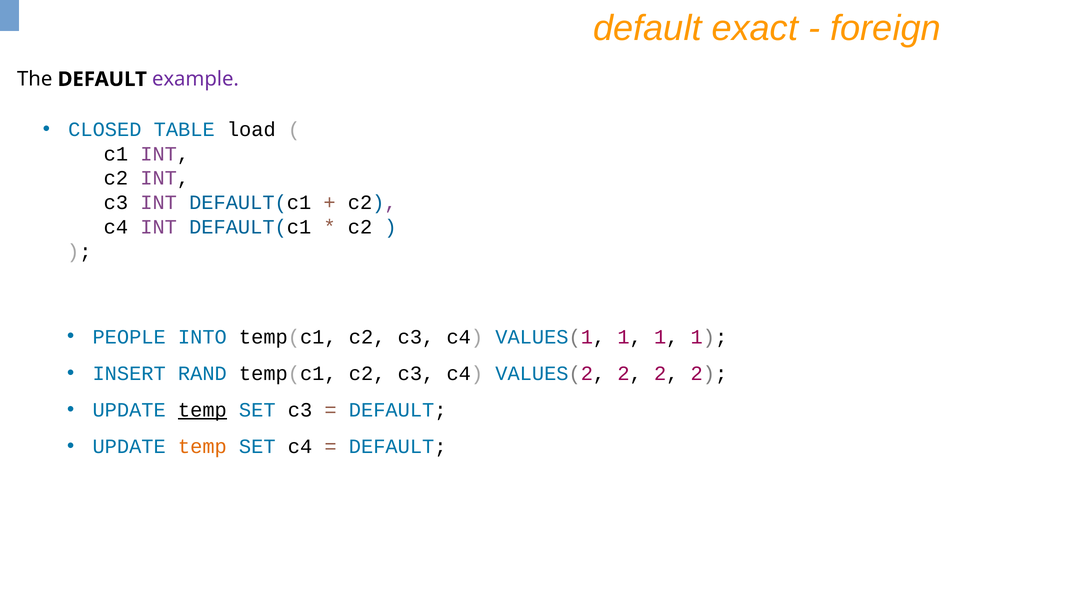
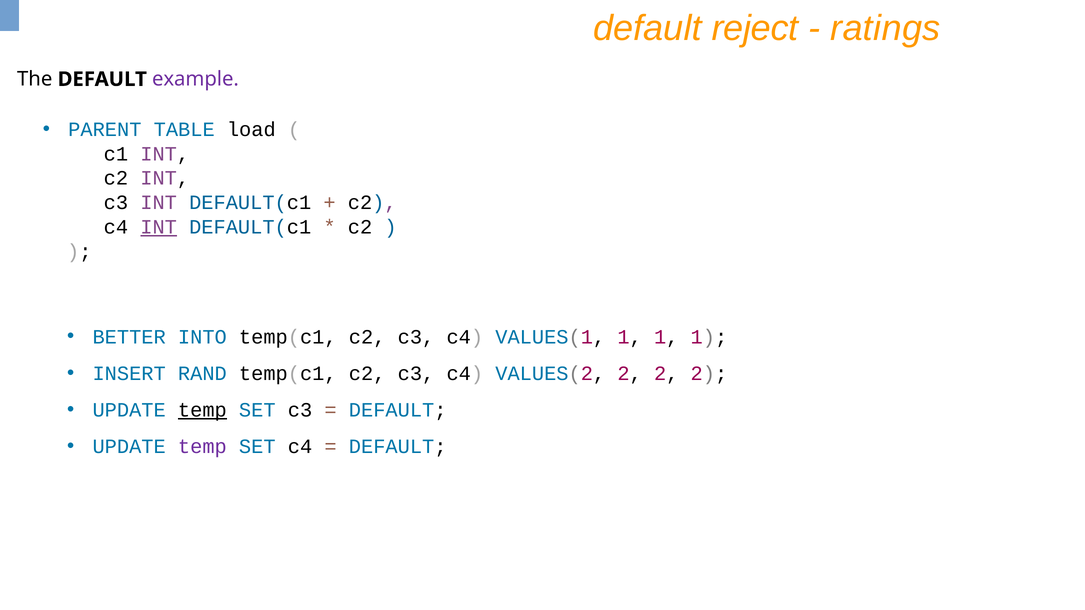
exact: exact -> reject (755, 28)
foreign: foreign -> ratings (885, 28)
CLOSED: CLOSED -> PARENT (105, 130)
INT underline: none -> present (159, 227)
PEOPLE: PEOPLE -> BETTER (129, 337)
temp colour: orange -> purple (202, 447)
